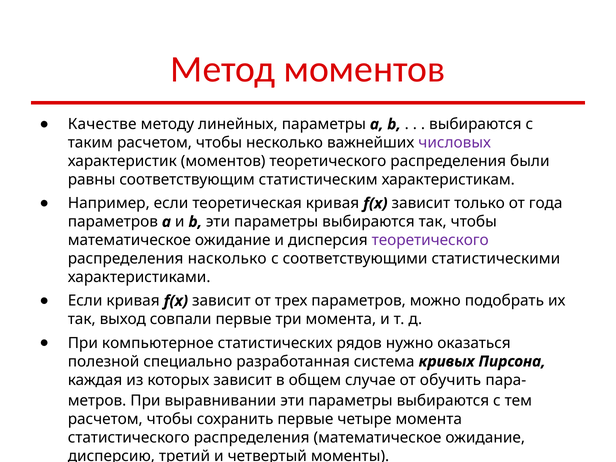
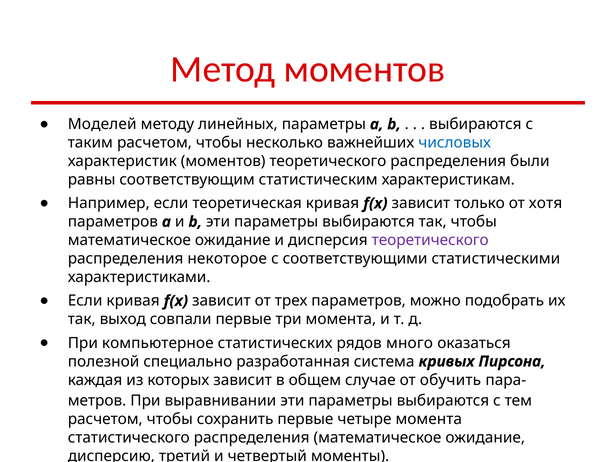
Качестве: Качестве -> Моделей (102, 124)
числовых colour: purple -> blue (455, 143)
года: года -> хотя (546, 203)
насколько: насколько -> некоторое (227, 259)
нужно: нужно -> много (409, 343)
